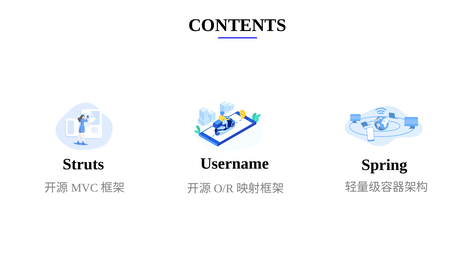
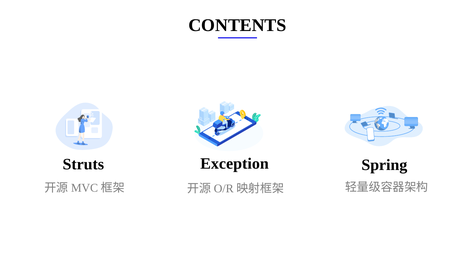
Username: Username -> Exception (235, 164)
